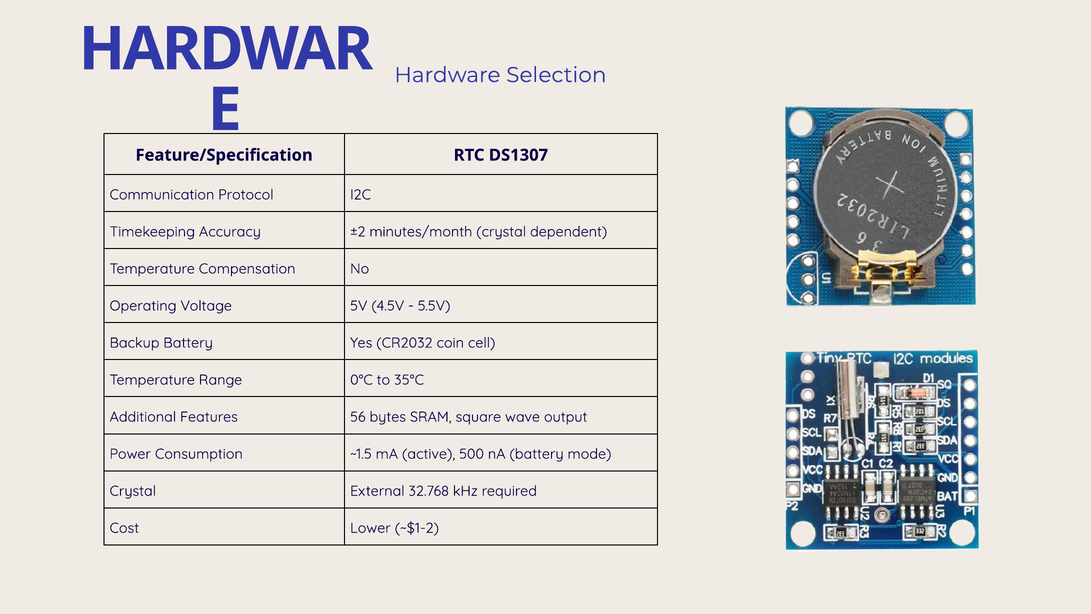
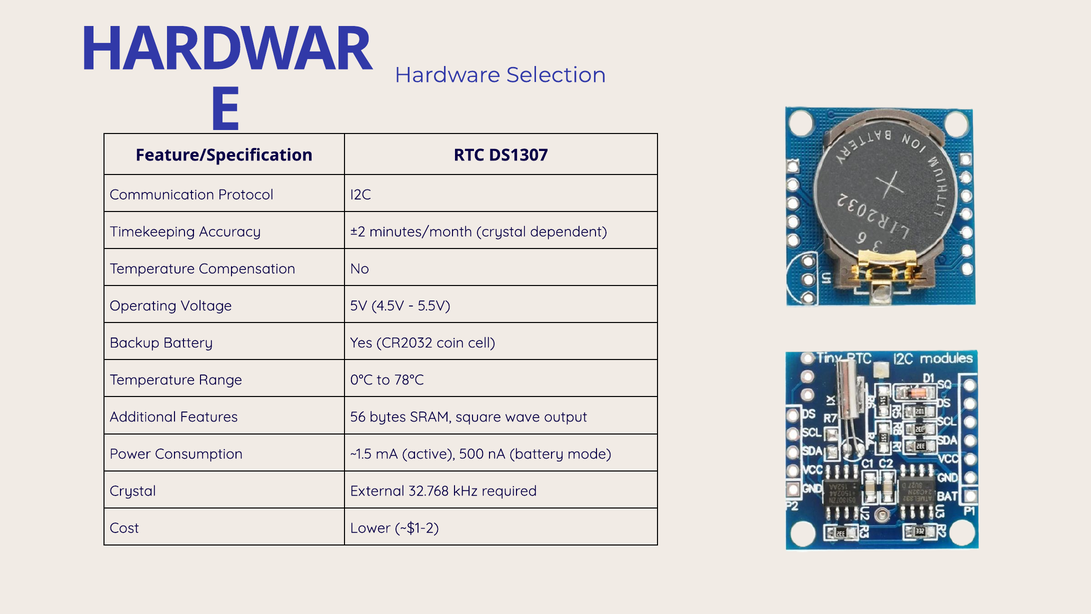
35°C: 35°C -> 78°C (409, 380)
